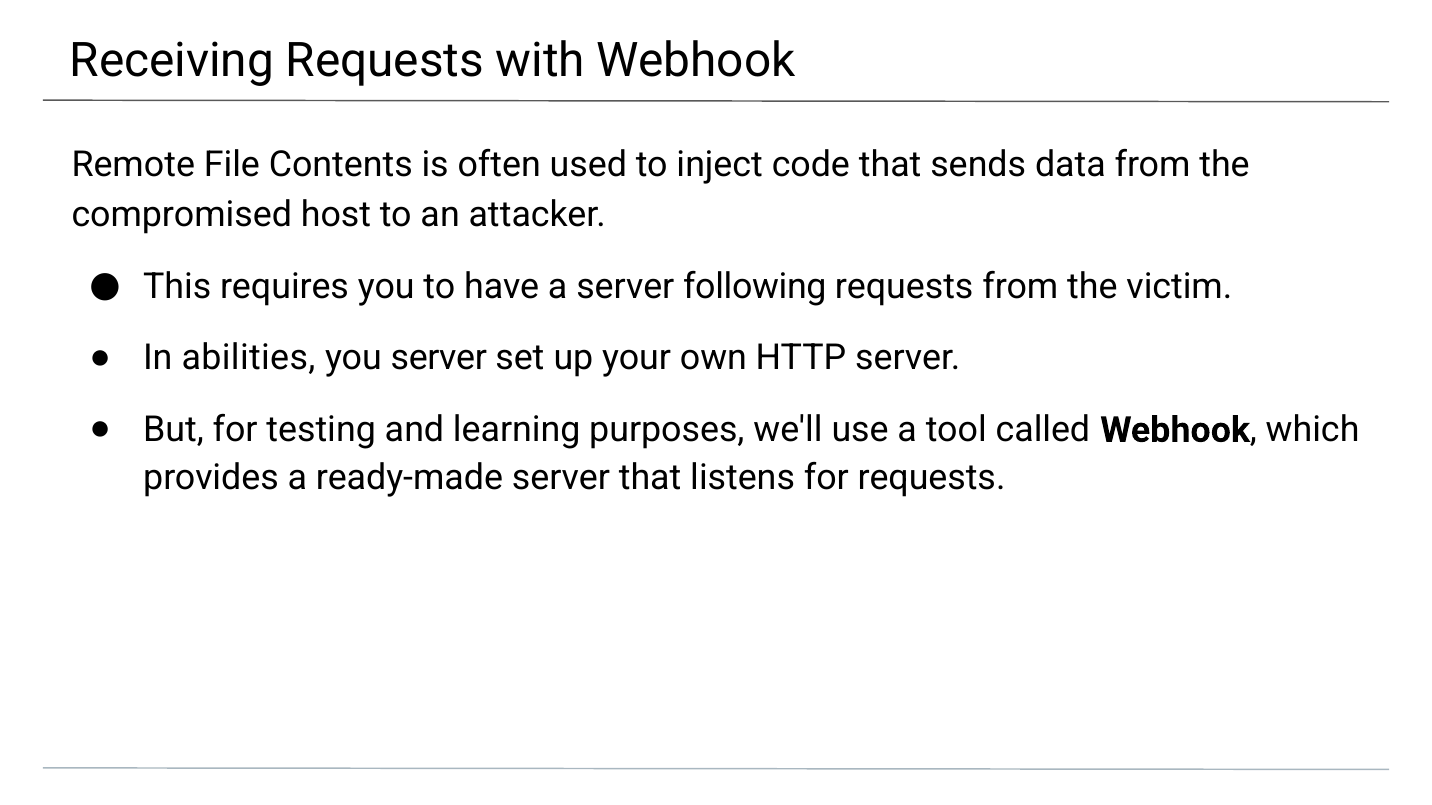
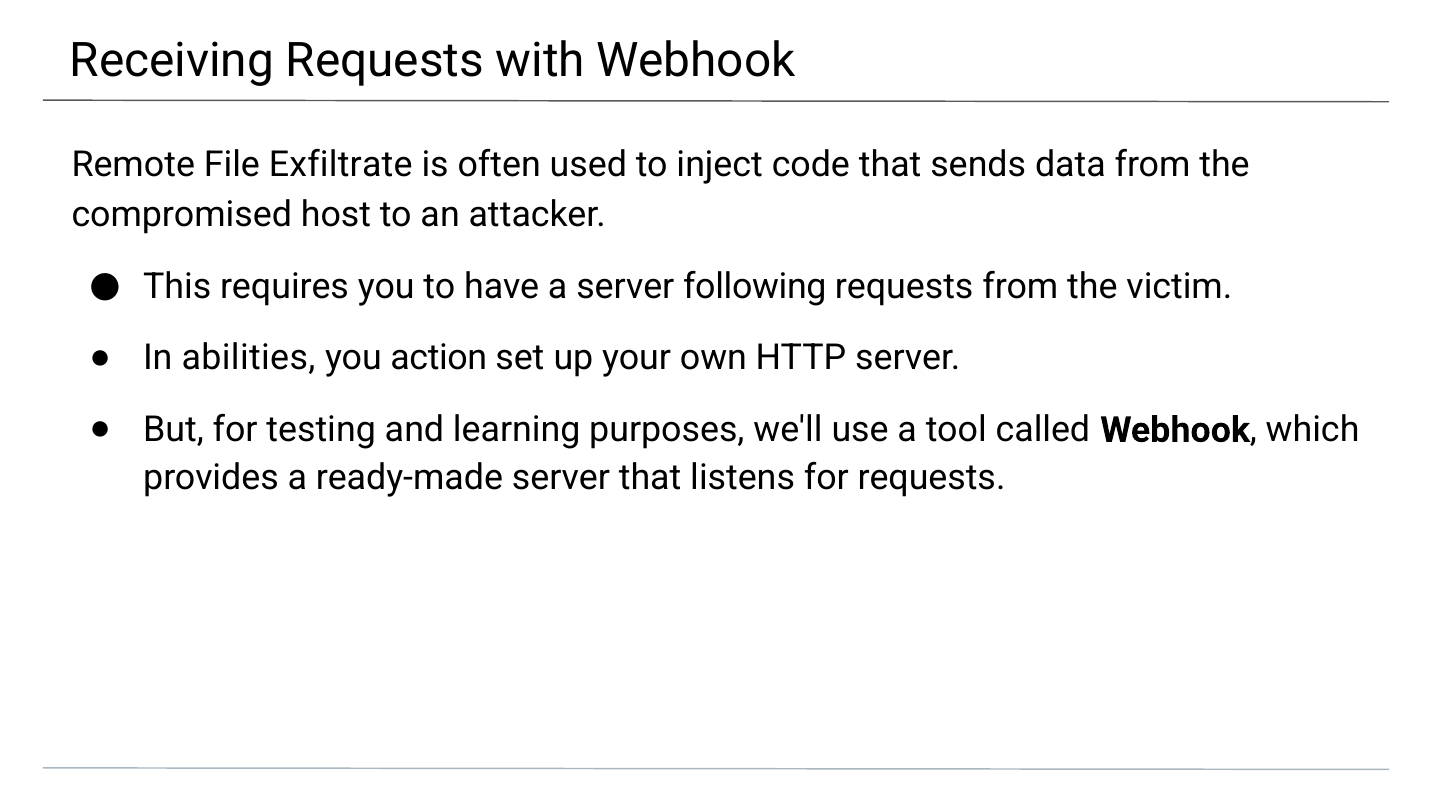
Contents: Contents -> Exfiltrate (341, 165)
you server: server -> action (439, 358)
